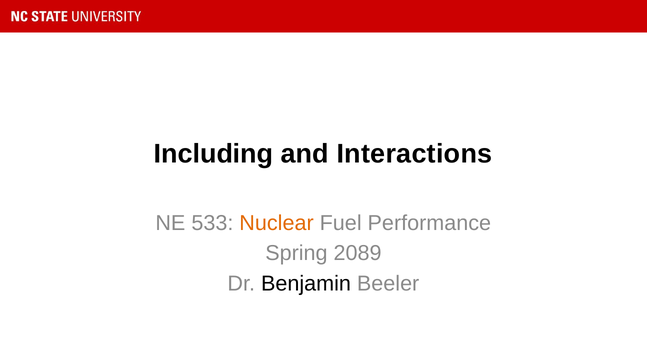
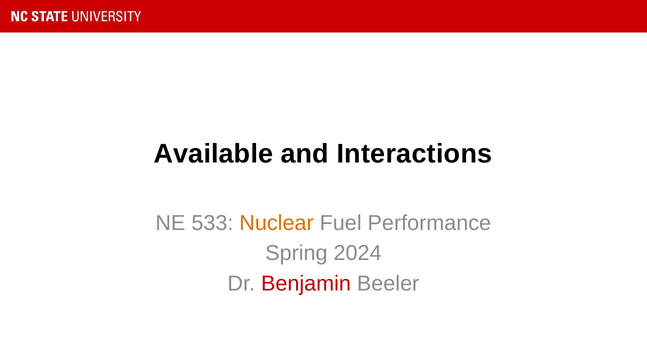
Including: Including -> Available (213, 154)
2089: 2089 -> 2024 (358, 253)
Benjamin colour: black -> red (306, 284)
